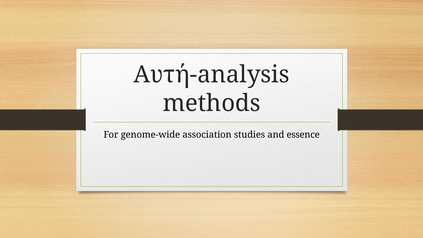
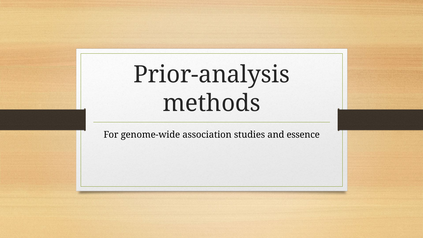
Αυτή-analysis: Αυτή-analysis -> Prior-analysis (212, 75)
